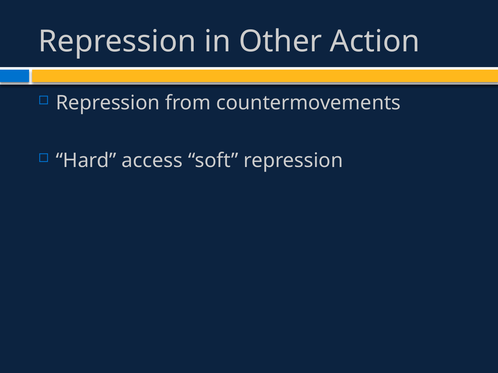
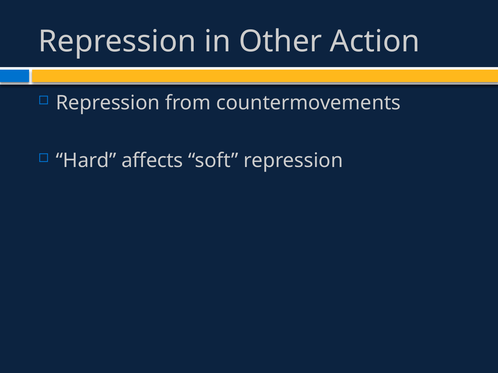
access: access -> affects (152, 161)
